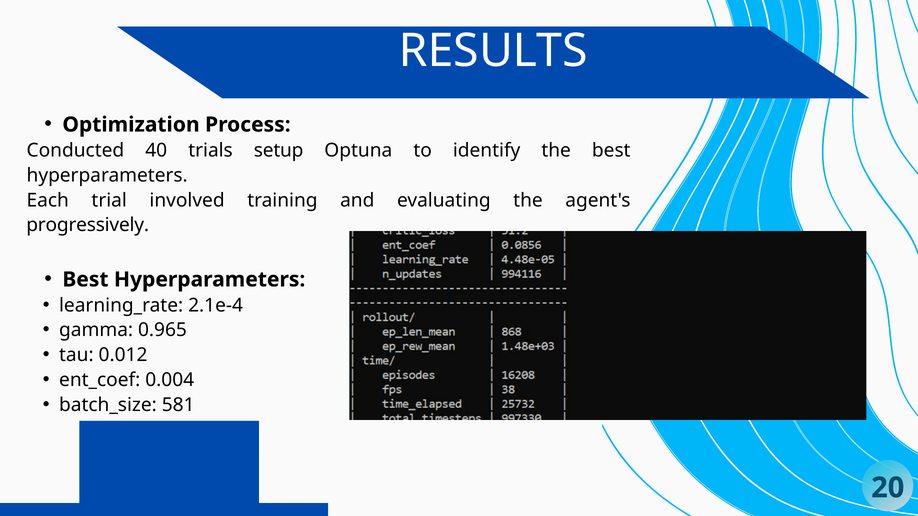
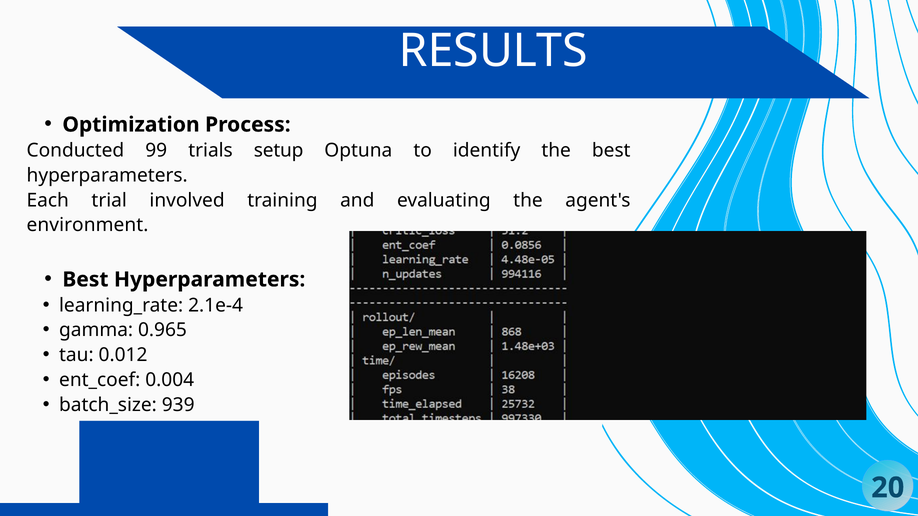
40: 40 -> 99 (156, 151)
progressively: progressively -> environment (88, 225)
581: 581 -> 939 (178, 405)
